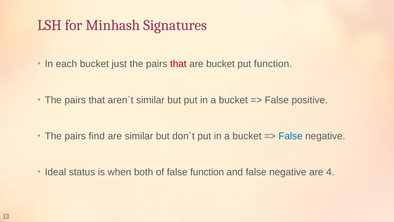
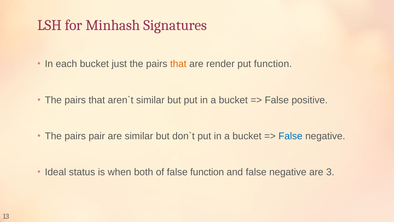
that colour: red -> orange (178, 64)
are bucket: bucket -> render (220, 64)
find: find -> pair (97, 136)
4: 4 -> 3 (330, 172)
